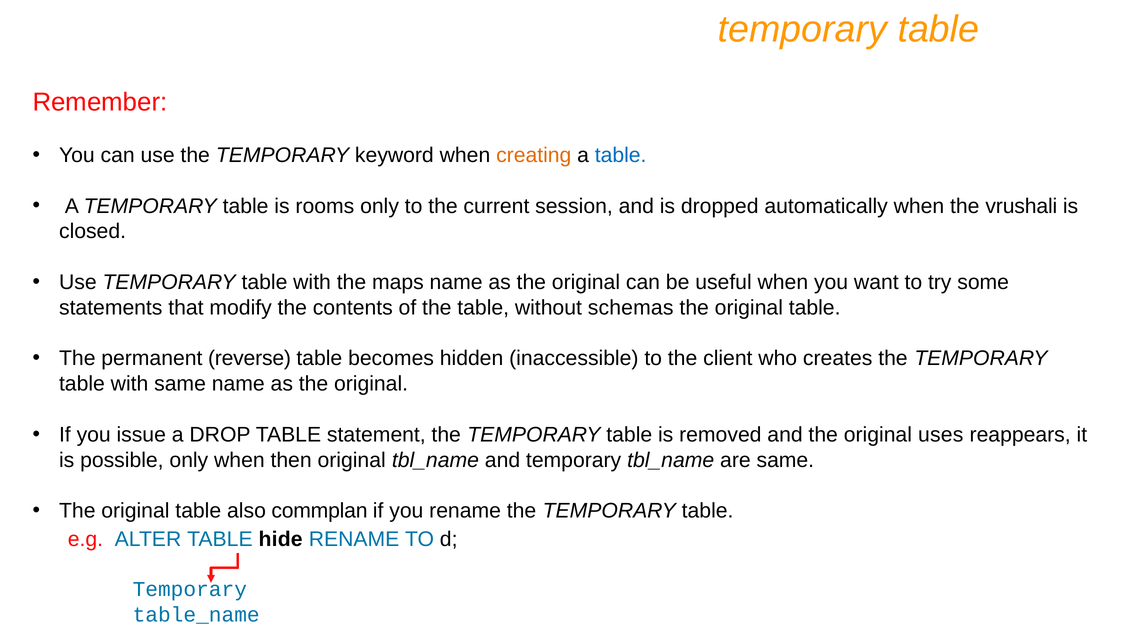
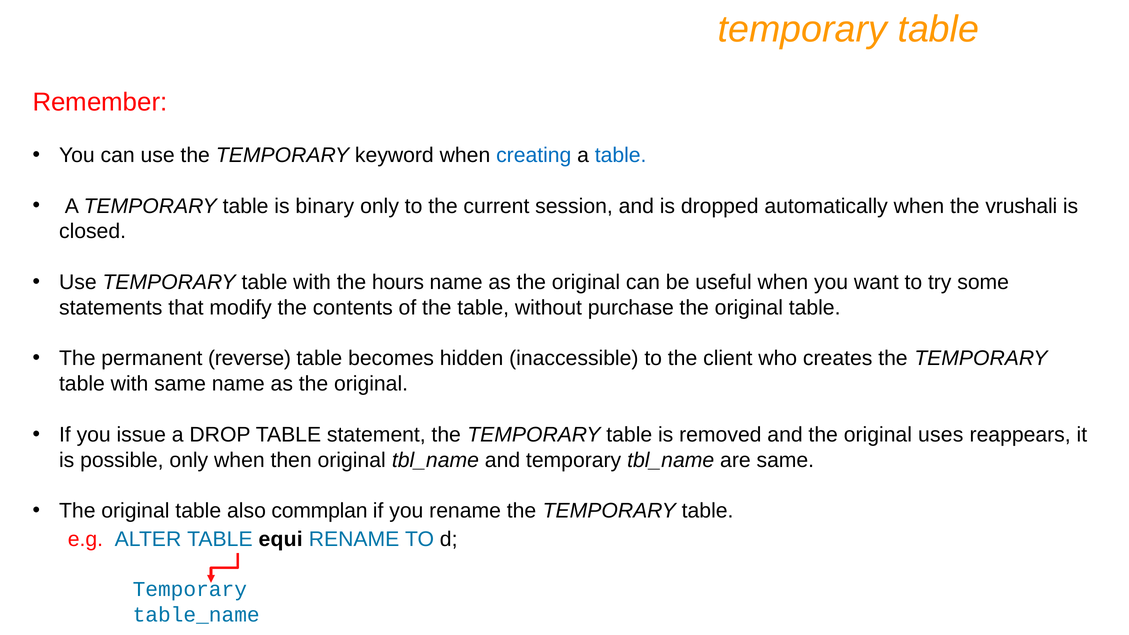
creating colour: orange -> blue (534, 155)
rooms: rooms -> binary (325, 206)
maps: maps -> hours (398, 282)
schemas: schemas -> purchase (631, 308)
hide: hide -> equi (281, 539)
